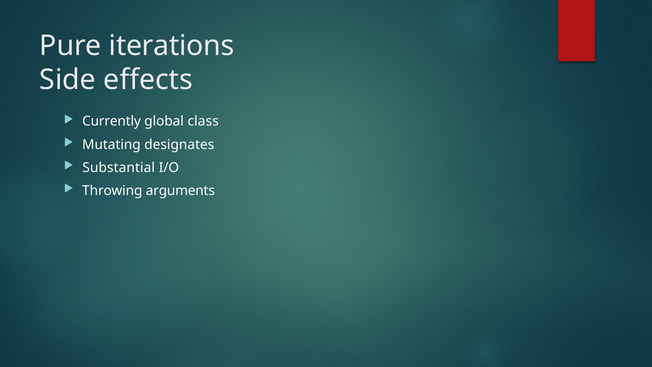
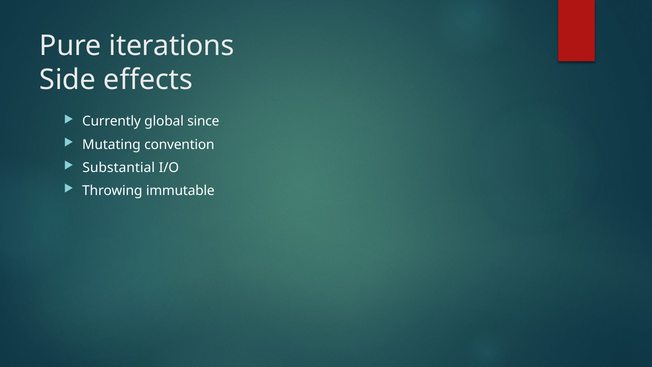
class: class -> since (203, 121)
designates: designates -> convention (179, 144)
arguments: arguments -> immutable (180, 191)
